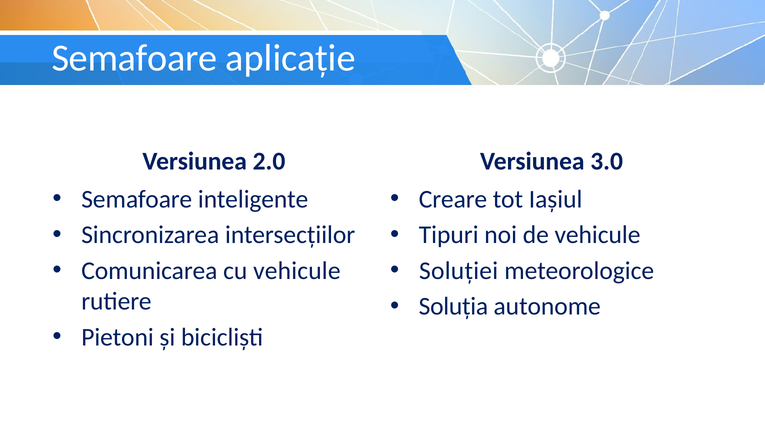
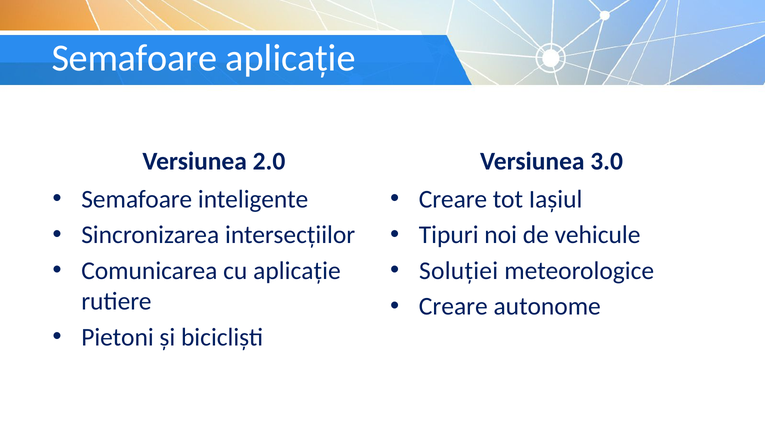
cu vehicule: vehicule -> aplicație (297, 270)
Soluția: Soluția -> Creare (453, 306)
